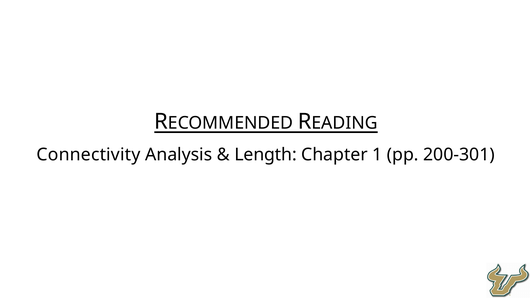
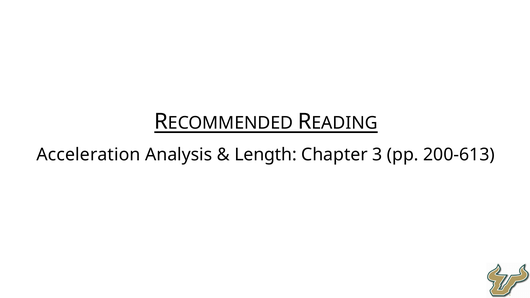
Connectivity: Connectivity -> Acceleration (88, 155)
1: 1 -> 3 (377, 155)
200-301: 200-301 -> 200-613 (459, 155)
